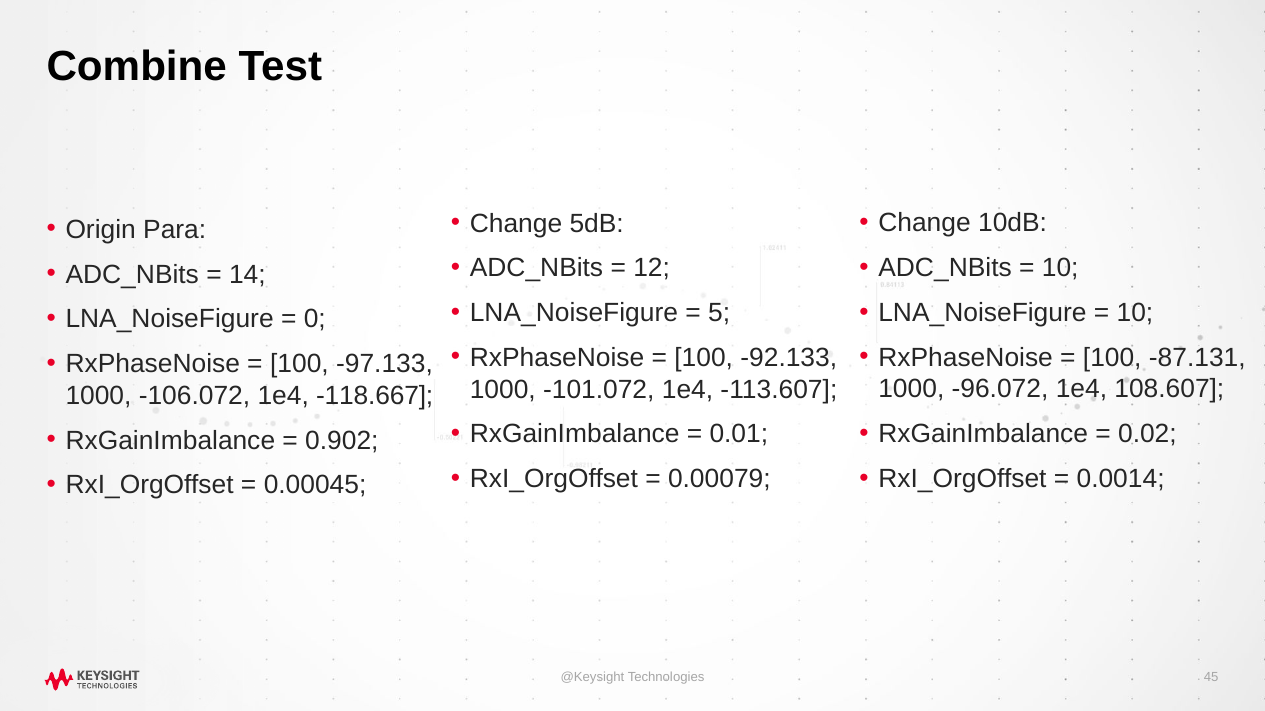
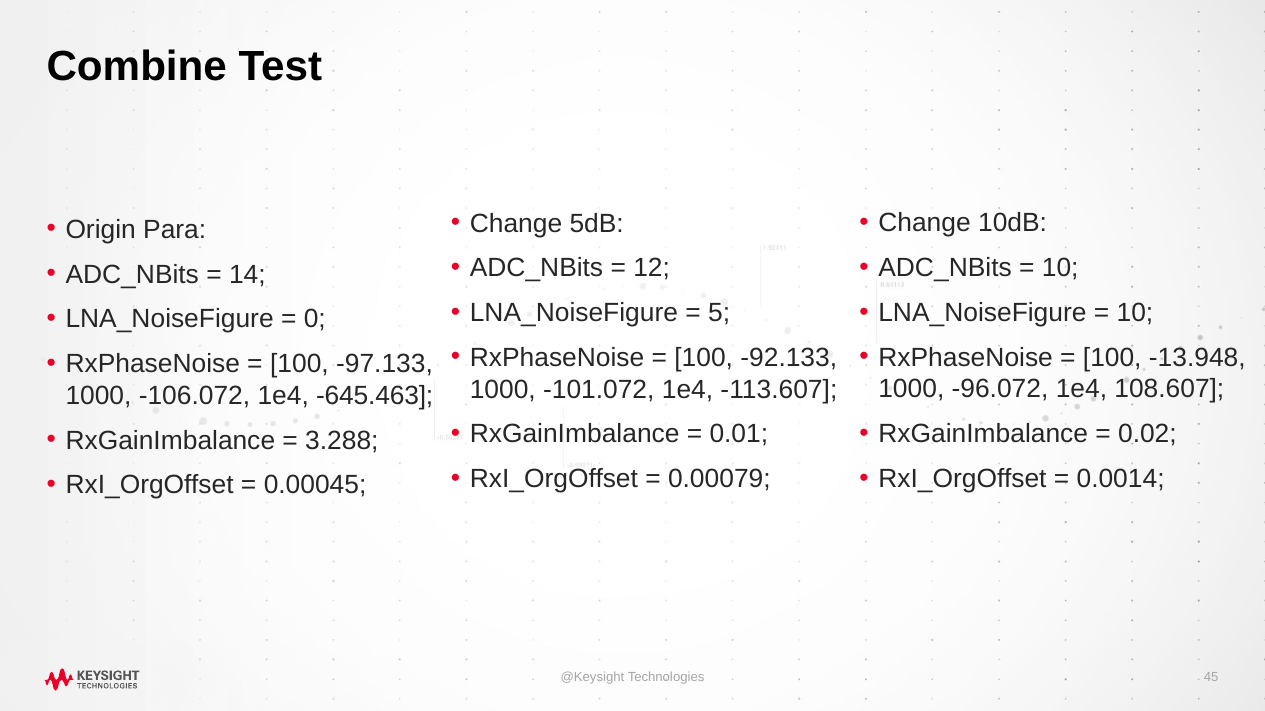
-87.131: -87.131 -> -13.948 (1197, 358)
-118.667: -118.667 -> -645.463 (375, 396)
0.902: 0.902 -> 3.288 (342, 441)
